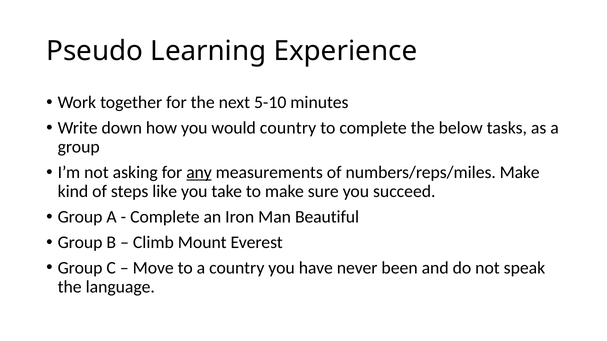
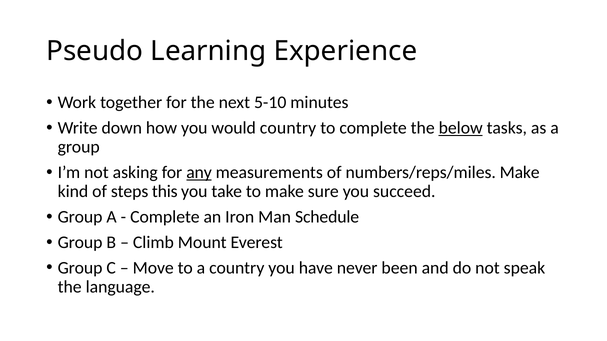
below underline: none -> present (461, 128)
like: like -> this (165, 192)
Beautiful: Beautiful -> Schedule (327, 217)
